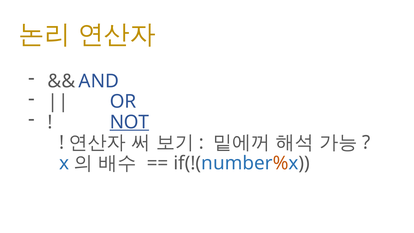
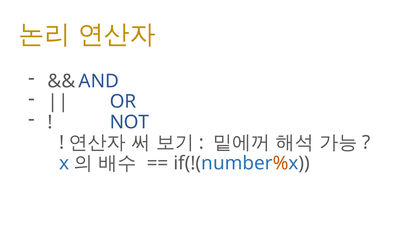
NOT underline: present -> none (129, 122)
